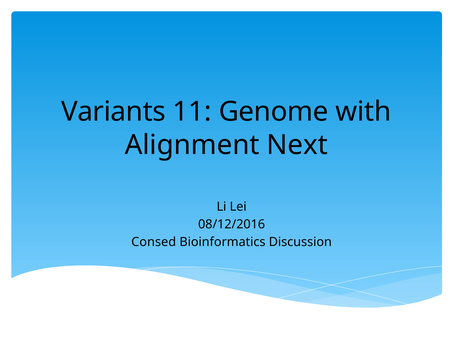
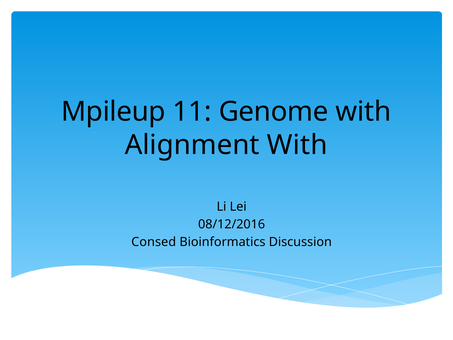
Variants: Variants -> Mpileup (113, 112)
Alignment Next: Next -> With (297, 145)
